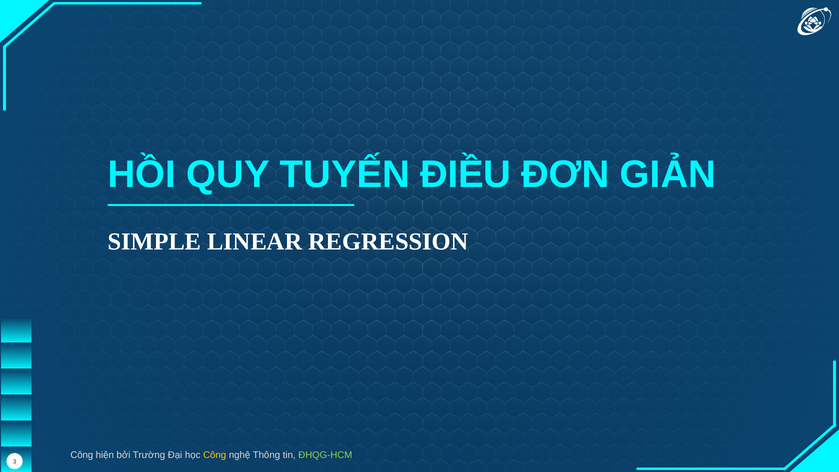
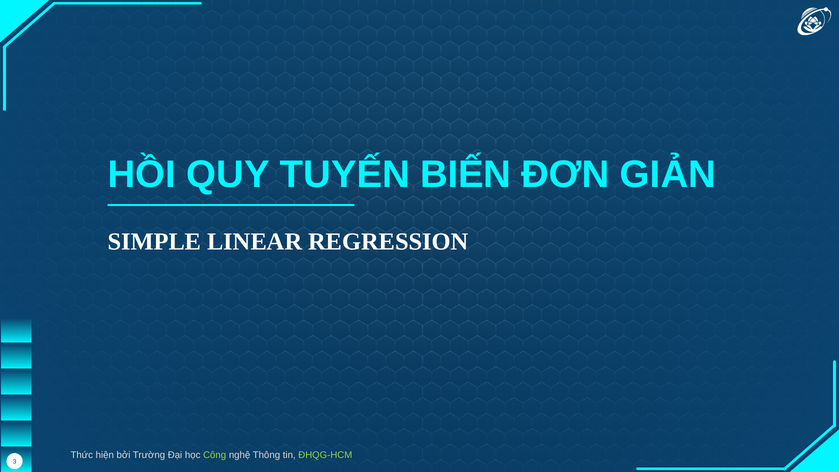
ĐIỀU: ĐIỀU -> BIẾN (466, 174)
Công: Công -> Thức (82, 455)
Công colour: yellow -> light green (215, 455)
